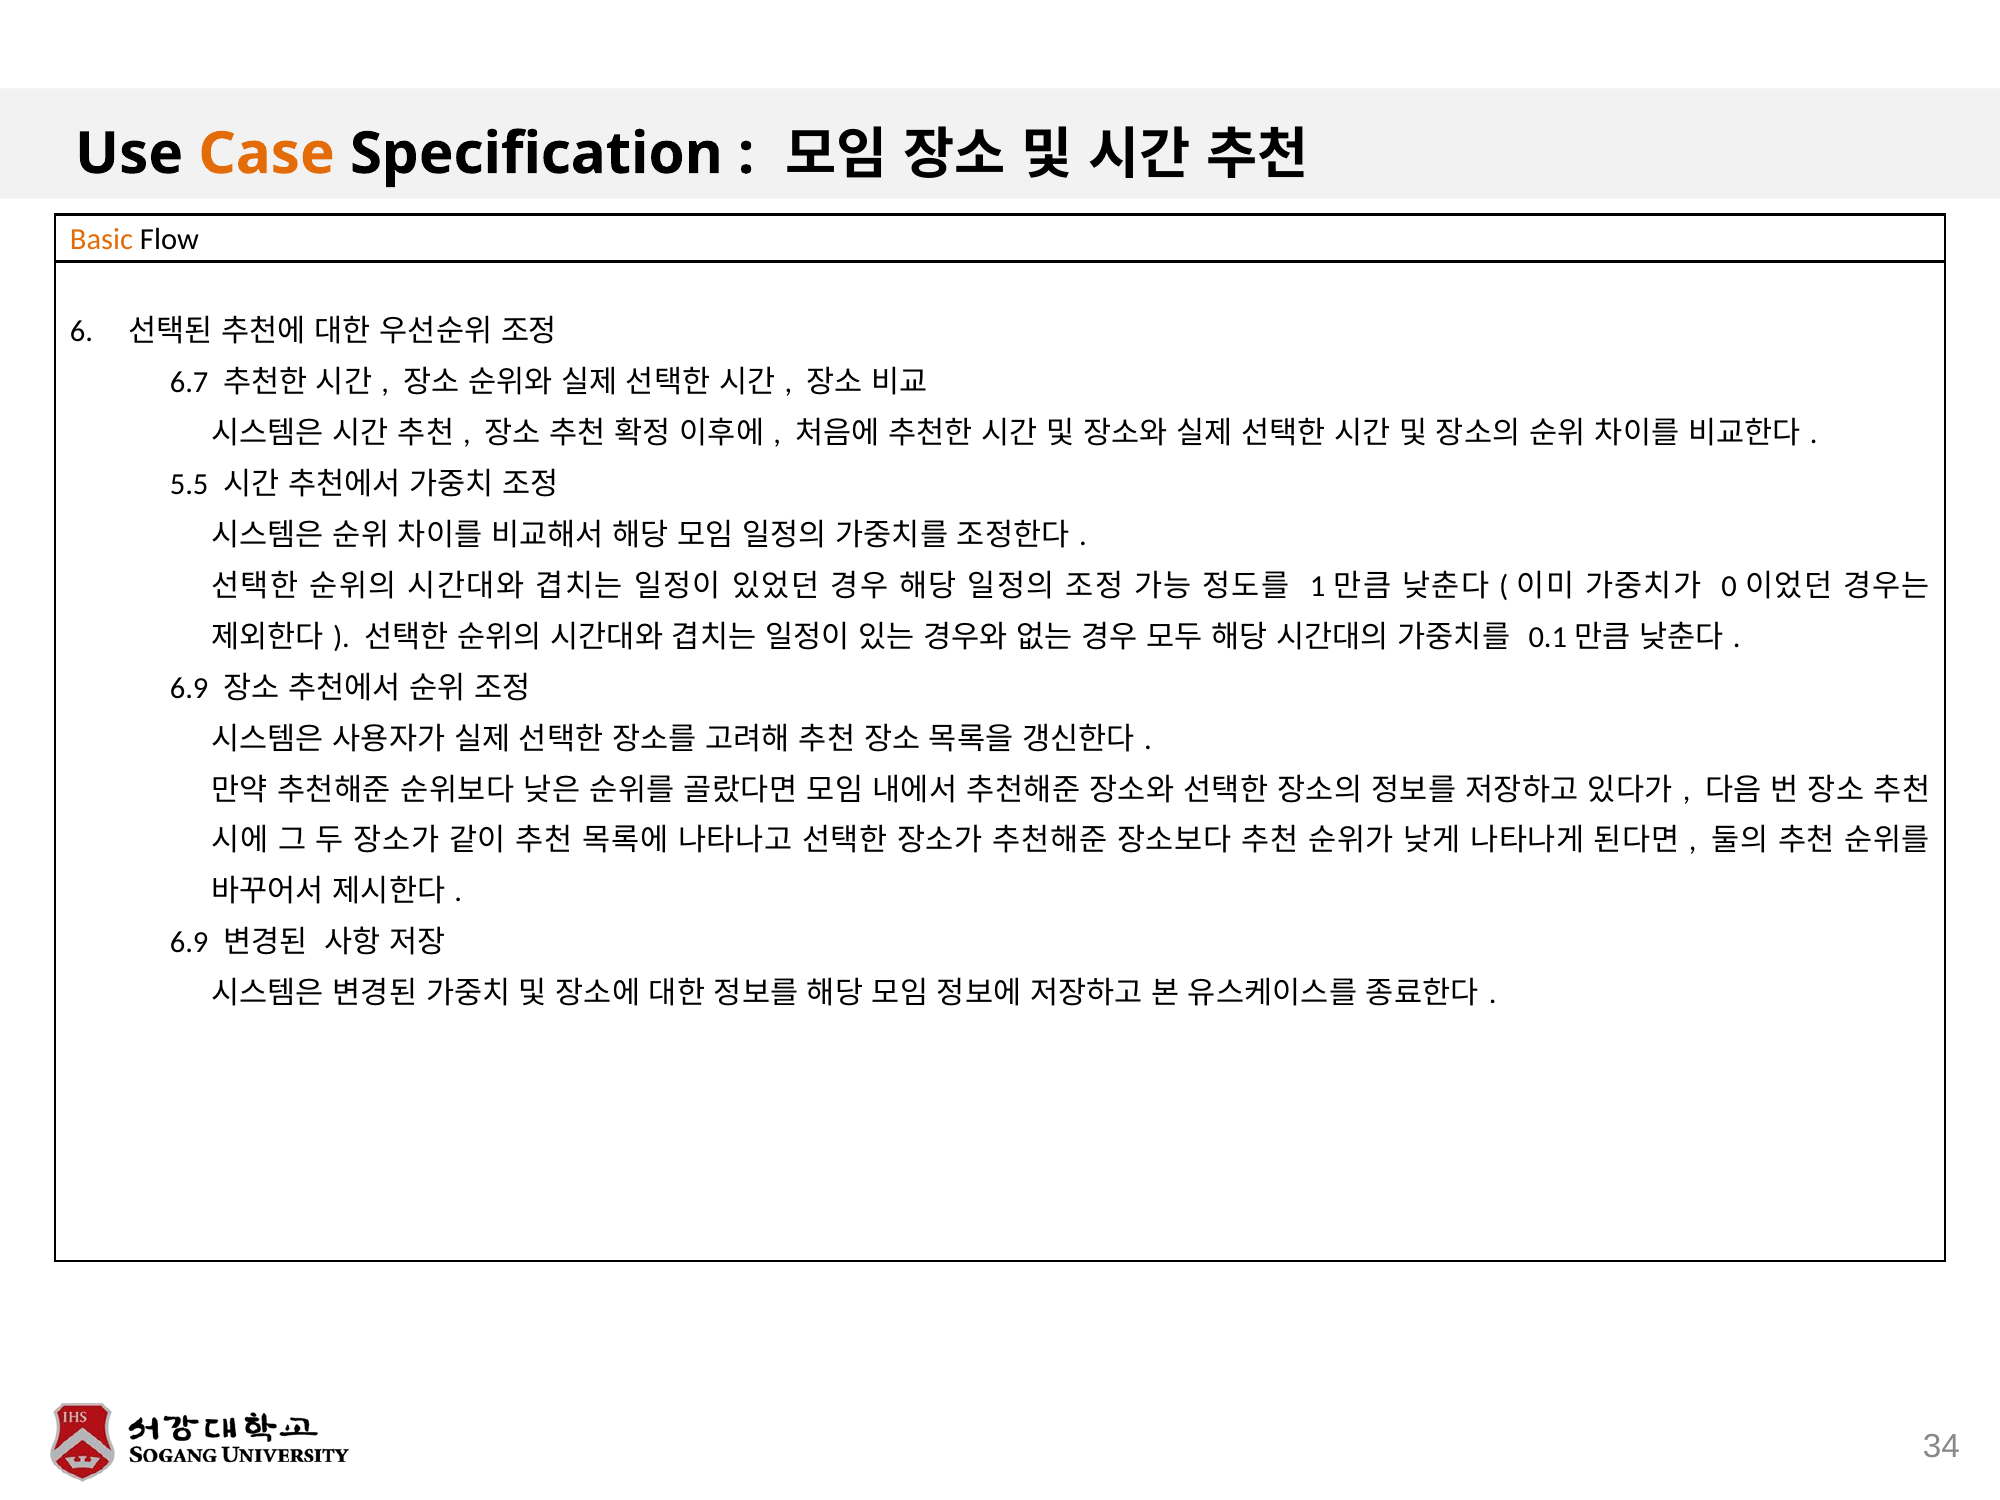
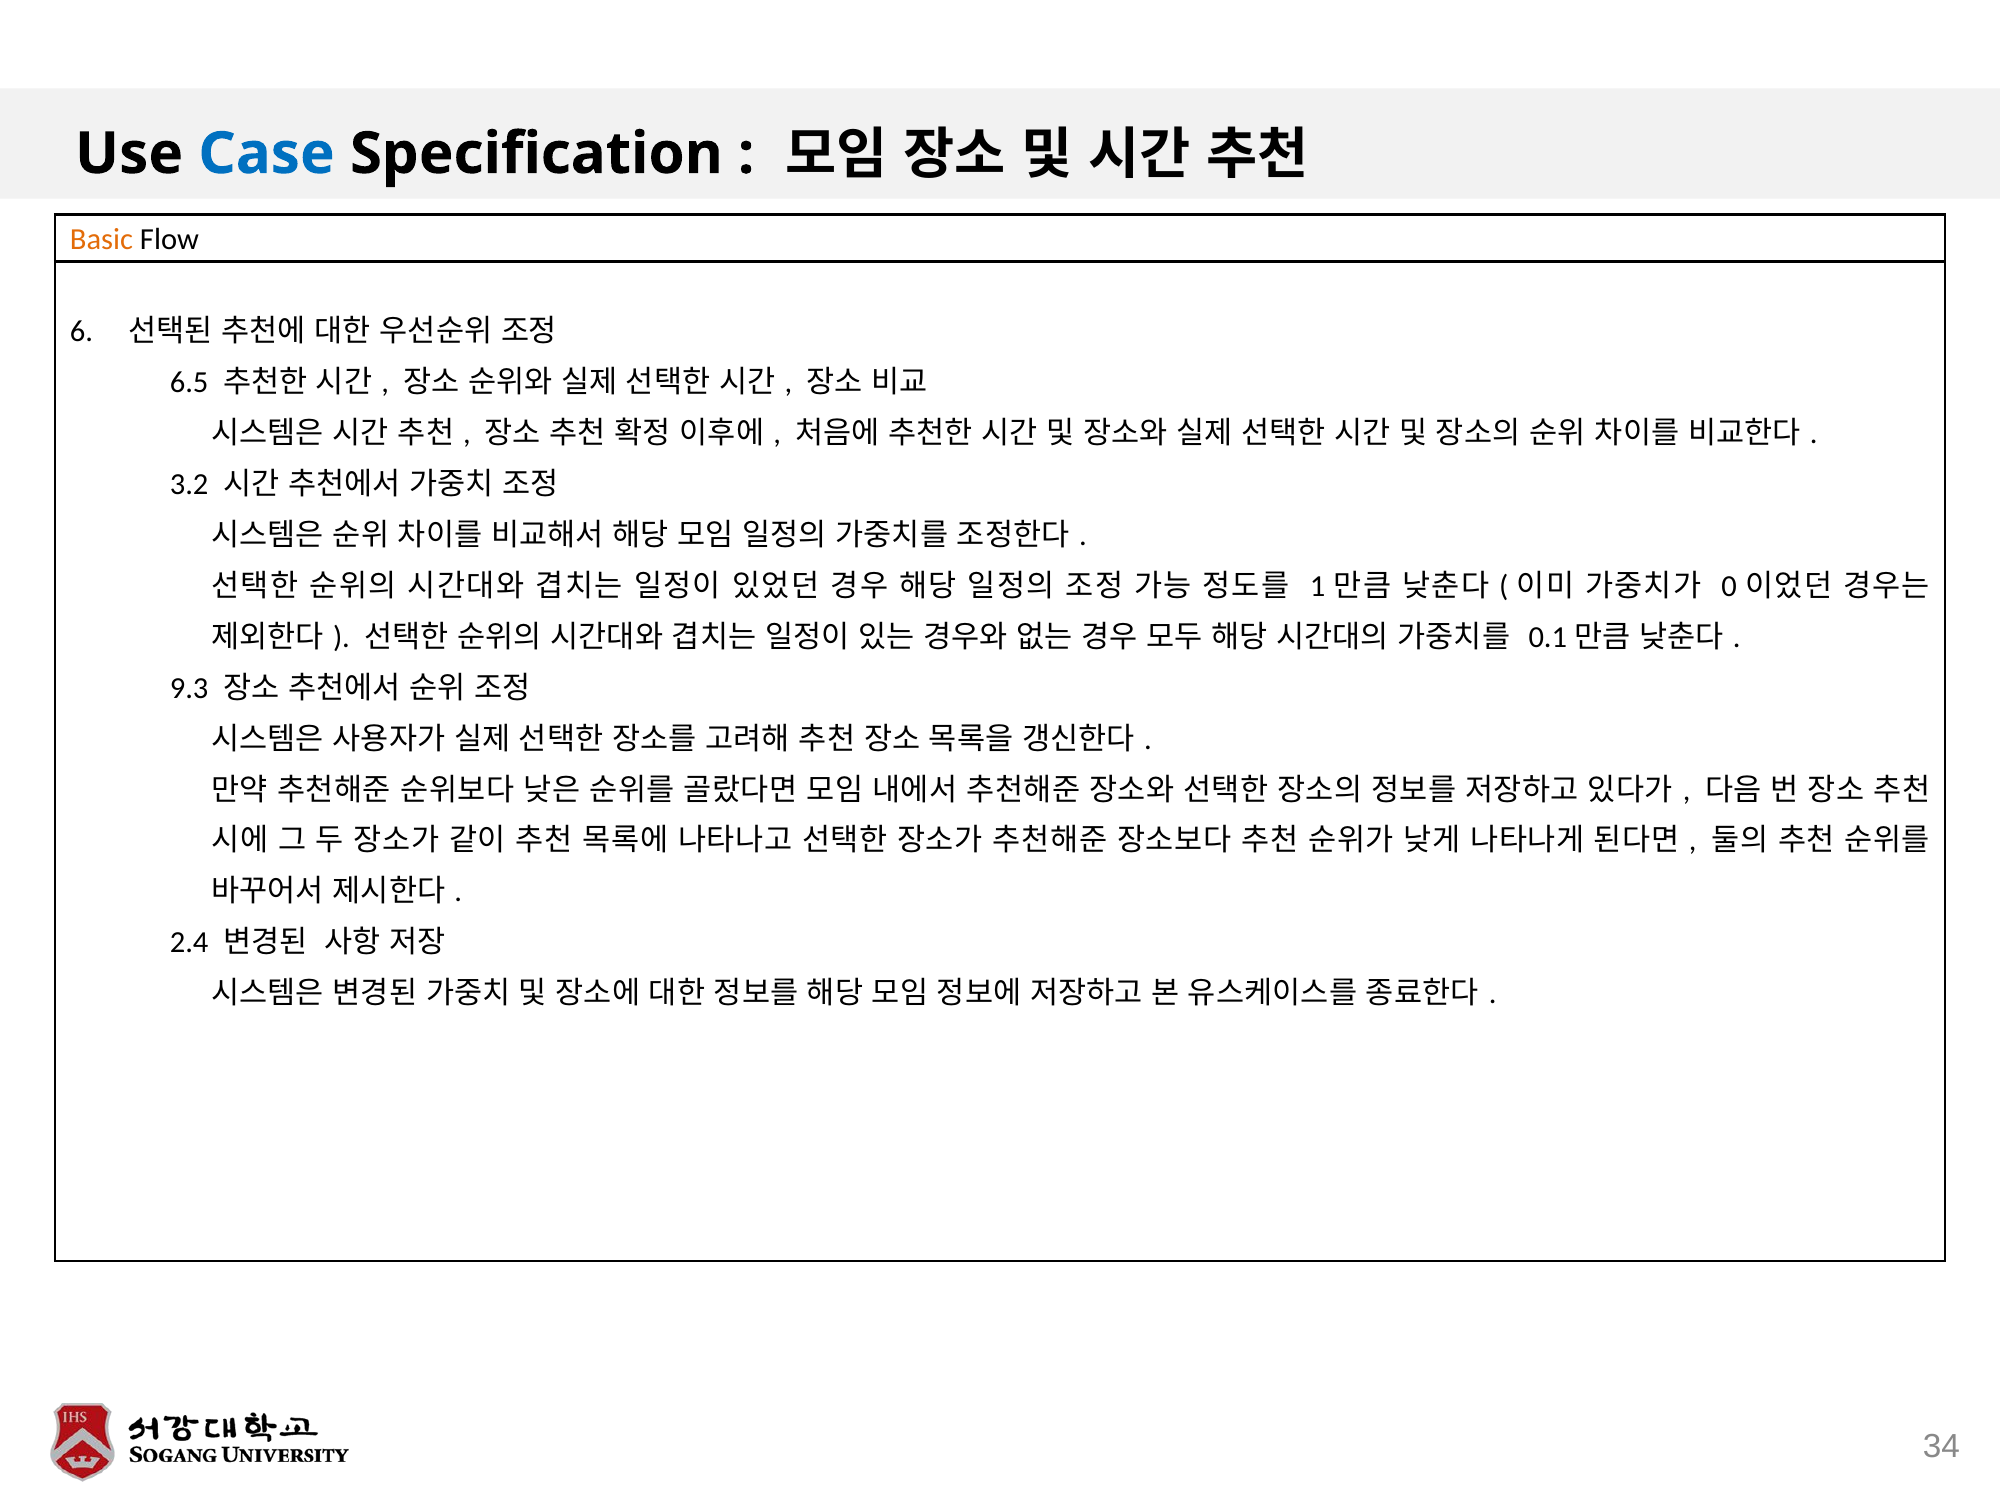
Case colour: orange -> blue (267, 154)
6.7: 6.7 -> 6.5 (189, 382)
5.5: 5.5 -> 3.2 (189, 484)
6.9: 6.9 -> 9.3 (189, 688)
6.9: 6.9 -> 2.4 (189, 943)
